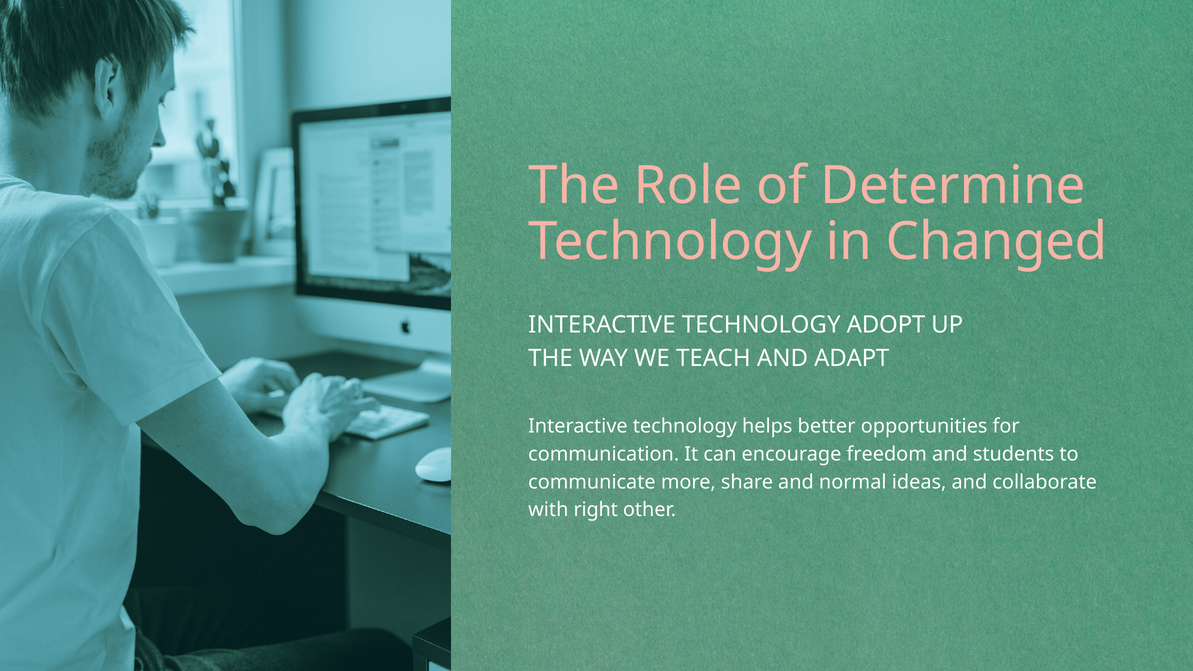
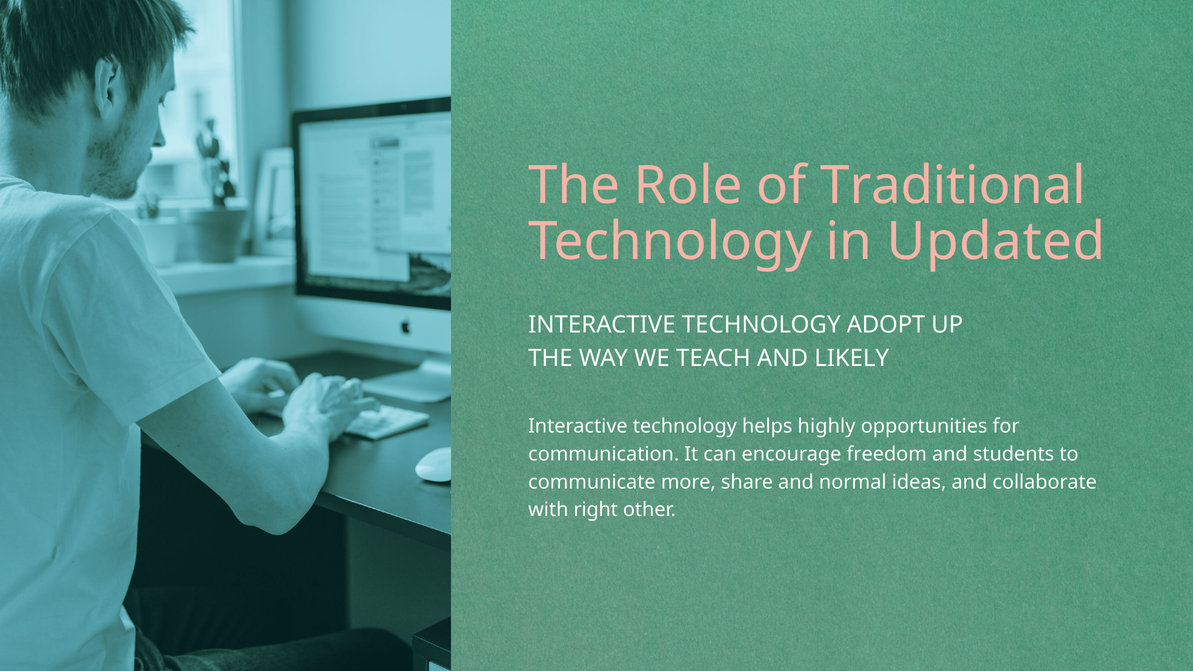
Determine: Determine -> Traditional (953, 186)
Changed: Changed -> Updated (996, 242)
ADAPT: ADAPT -> LIKELY (852, 358)
better: better -> highly (827, 426)
